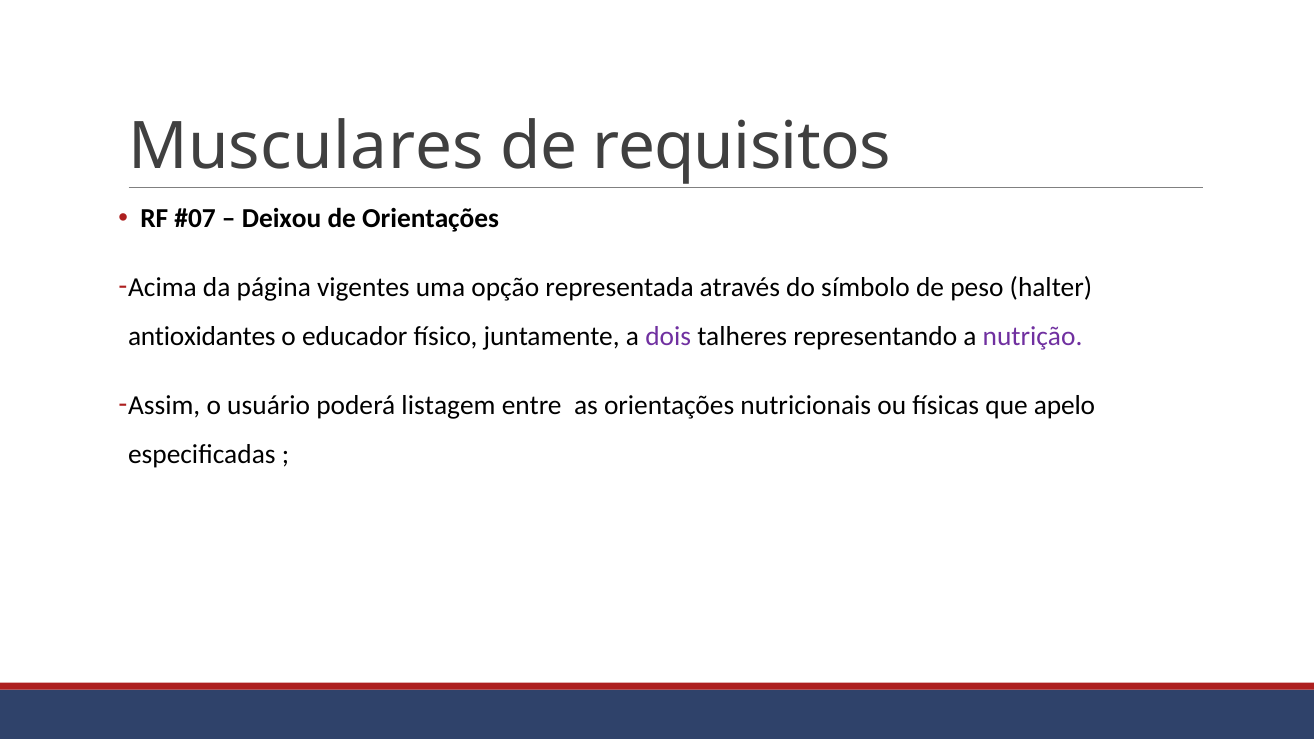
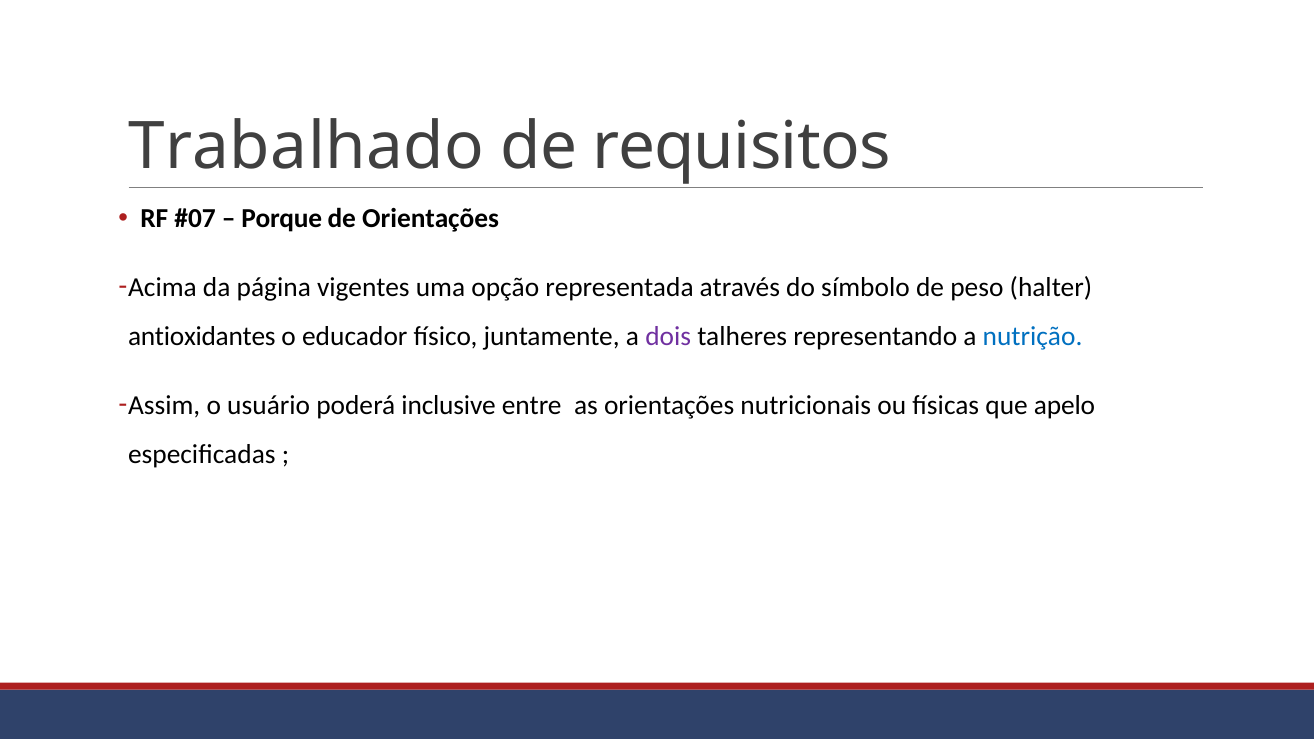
Musculares: Musculares -> Trabalhado (306, 147)
Deixou: Deixou -> Porque (282, 218)
nutrição colour: purple -> blue (1033, 337)
listagem: listagem -> inclusive (449, 405)
